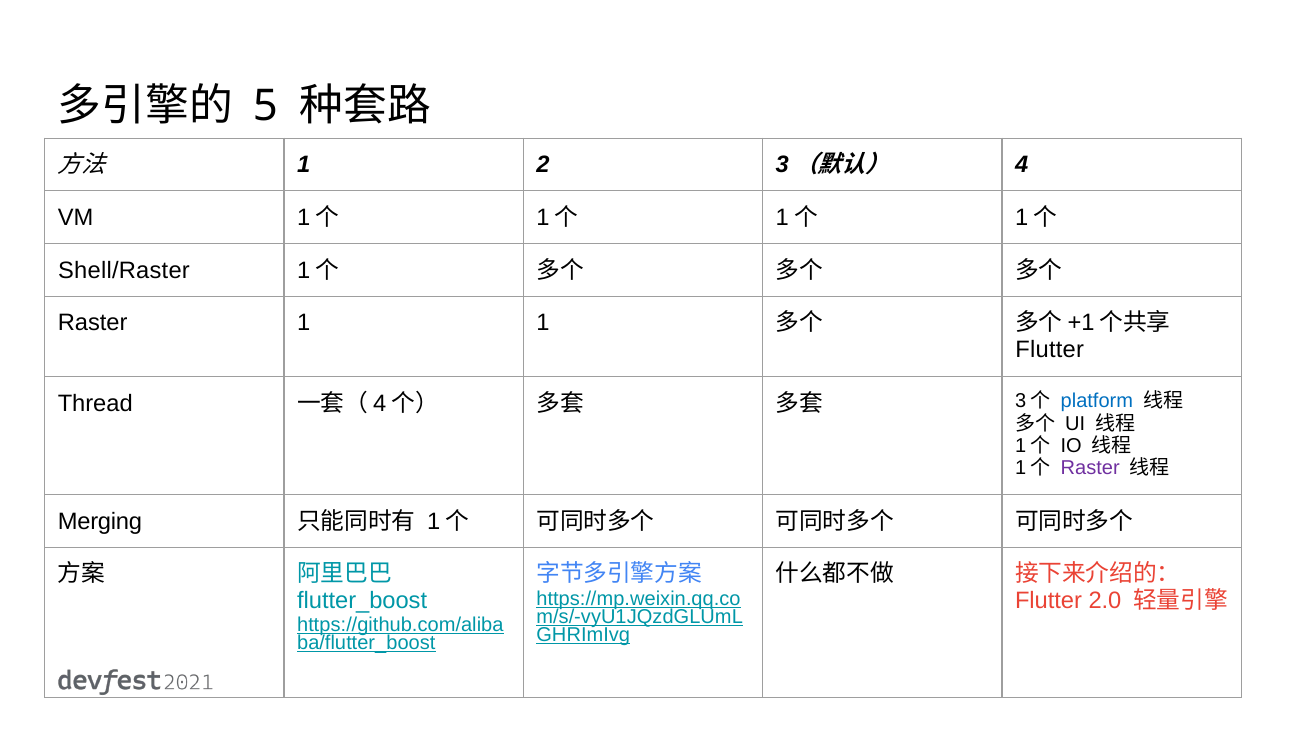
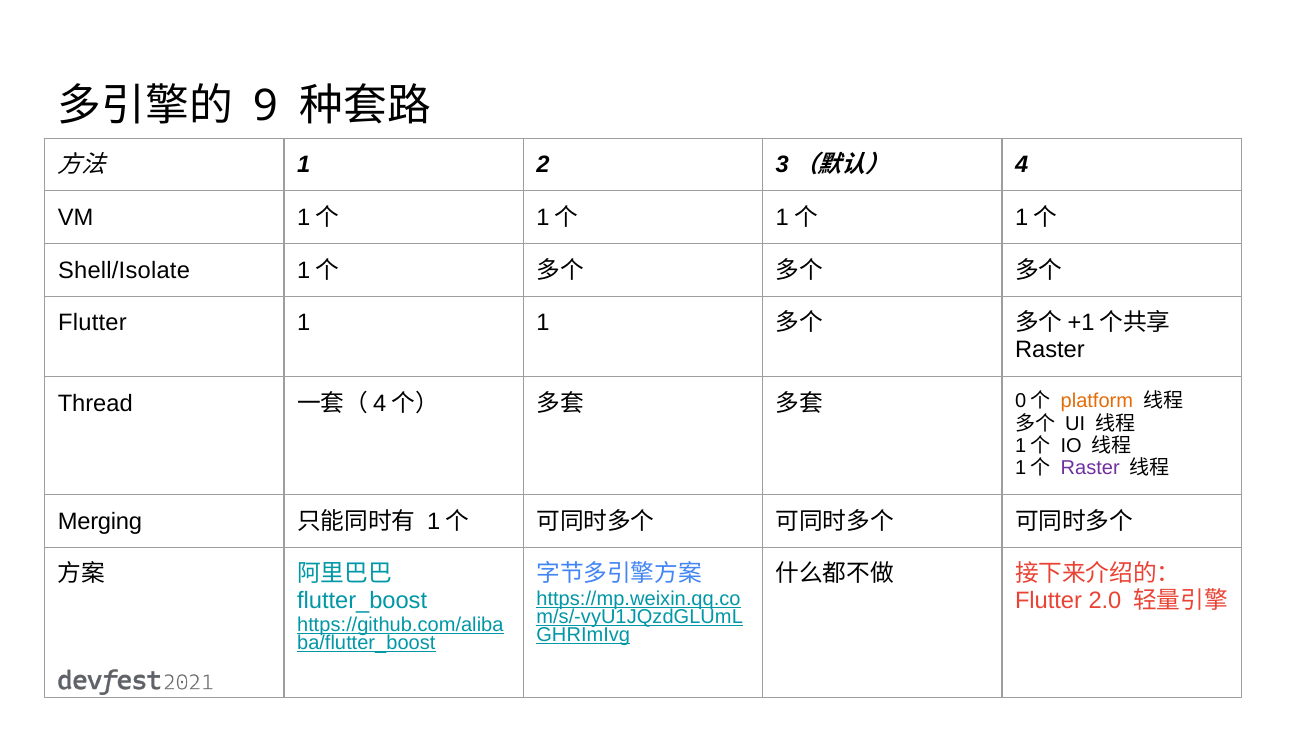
5: 5 -> 9 (265, 106)
Shell/Raster: Shell/Raster -> Shell/Isolate (124, 270)
Raster: Raster -> Flutter (92, 323)
Flutter: Flutter -> Raster (1050, 350)
3: 3 -> 0 (1021, 401)
platform colour: blue -> orange (1097, 401)
